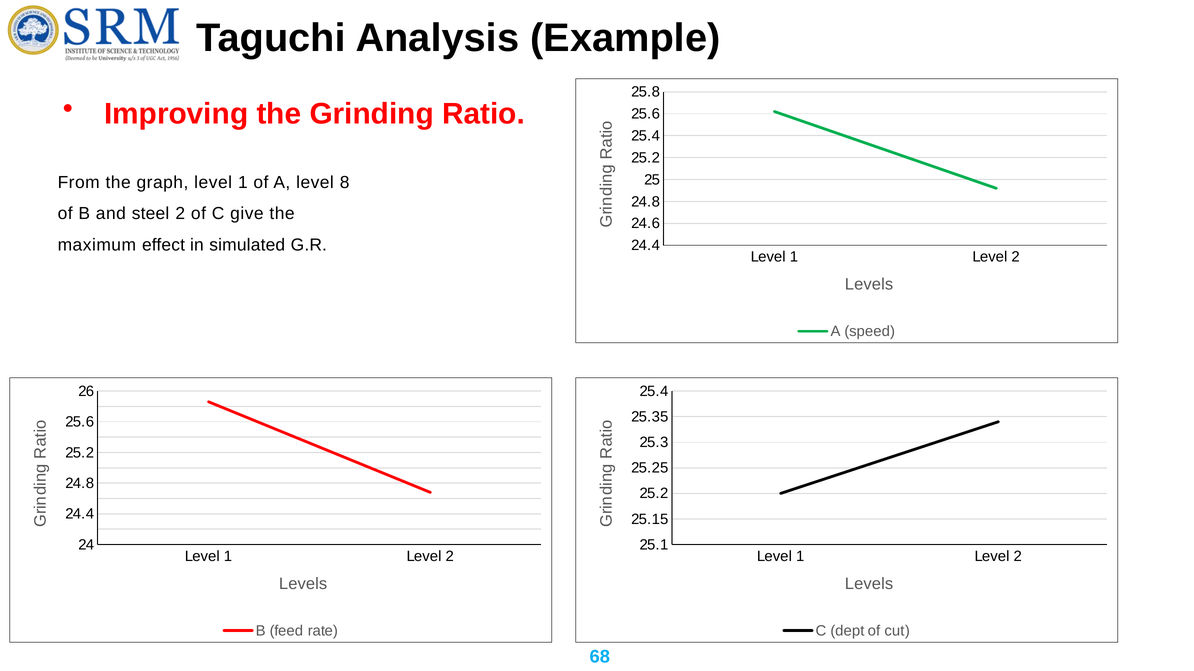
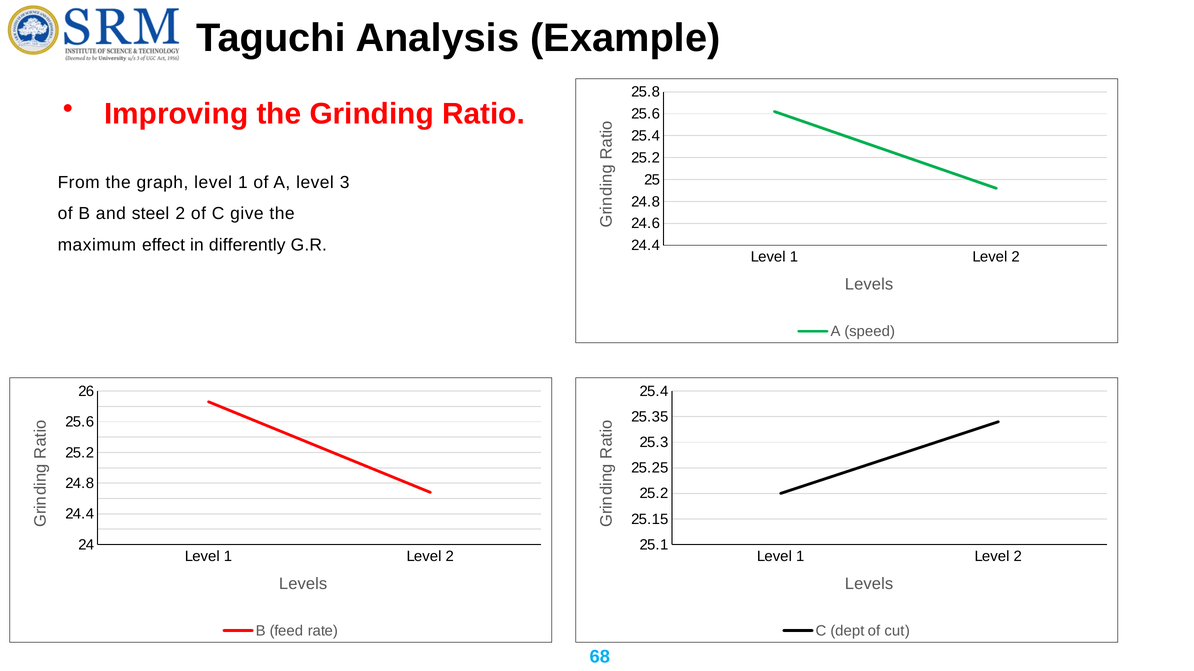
8: 8 -> 3 (345, 182)
simulated: simulated -> differently (247, 245)
